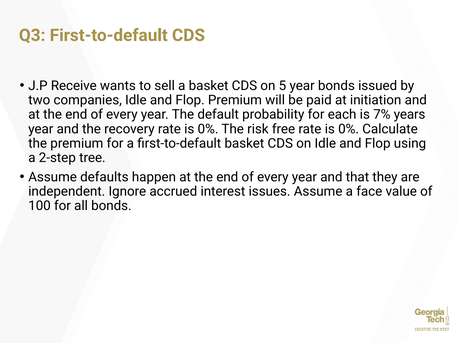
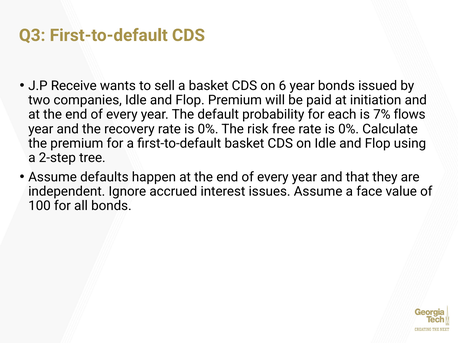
5: 5 -> 6 (282, 86)
years: years -> flows (410, 115)
